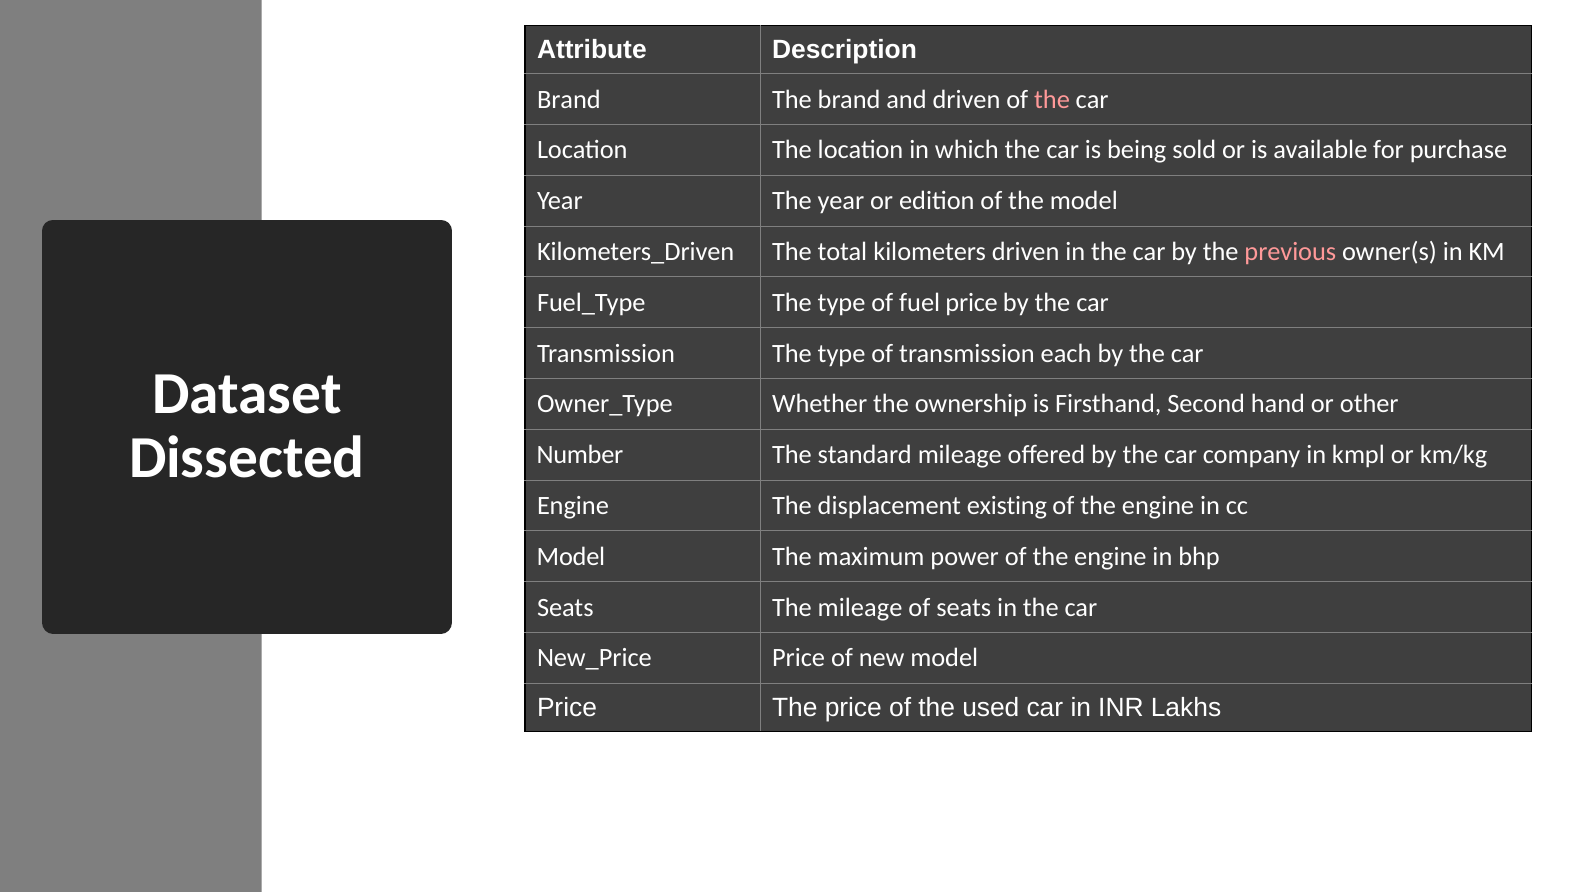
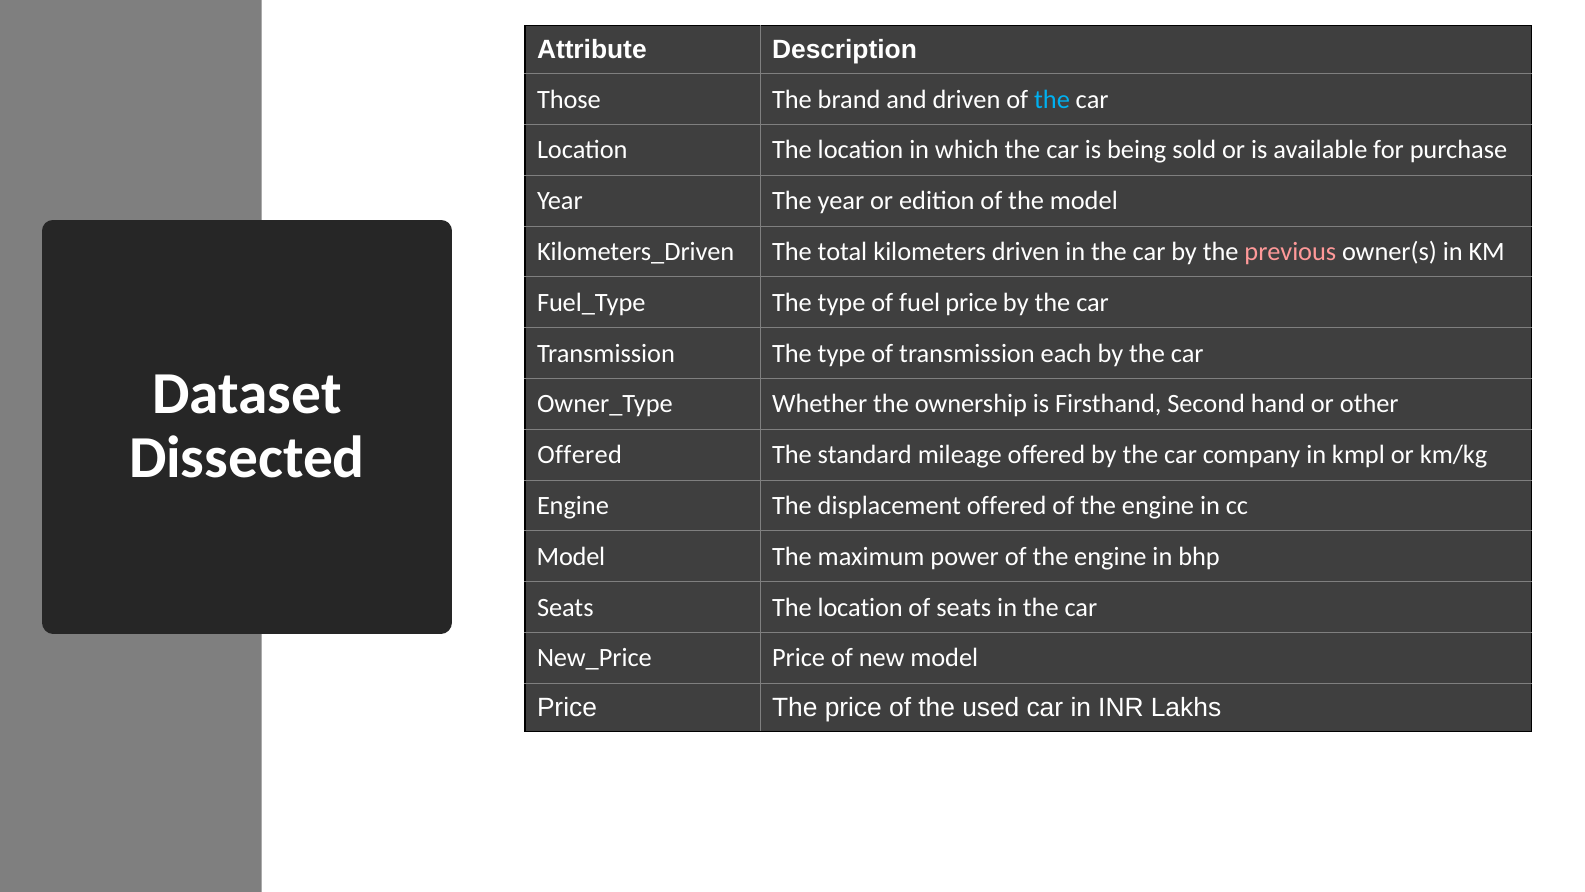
Brand: Brand -> Those (569, 99)
the colour: pink -> light blue (1052, 99)
Number: Number -> Offered (580, 455)
displacement existing: existing -> offered (1007, 506)
Seats The mileage: mileage -> location (860, 607)
